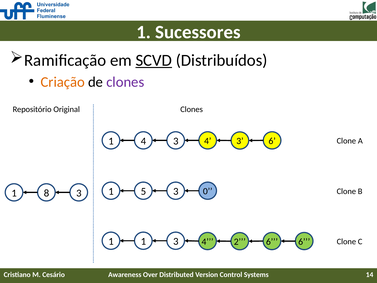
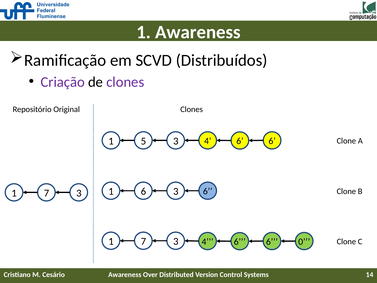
1 Sucessores: Sucessores -> Awareness (198, 32)
SCVD underline: present -> none (154, 60)
Criação colour: orange -> purple (63, 82)
1 4: 4 -> 5 (143, 141)
3: 3 -> 6 (240, 141)
1 5: 5 -> 6 (143, 191)
0: 0 -> 6 (208, 191)
8: 8 -> 7 (47, 193)
1: 1 -> 7 (143, 241)
2: 2 -> 6 (240, 242)
6 6: 6 -> 0 (304, 241)
